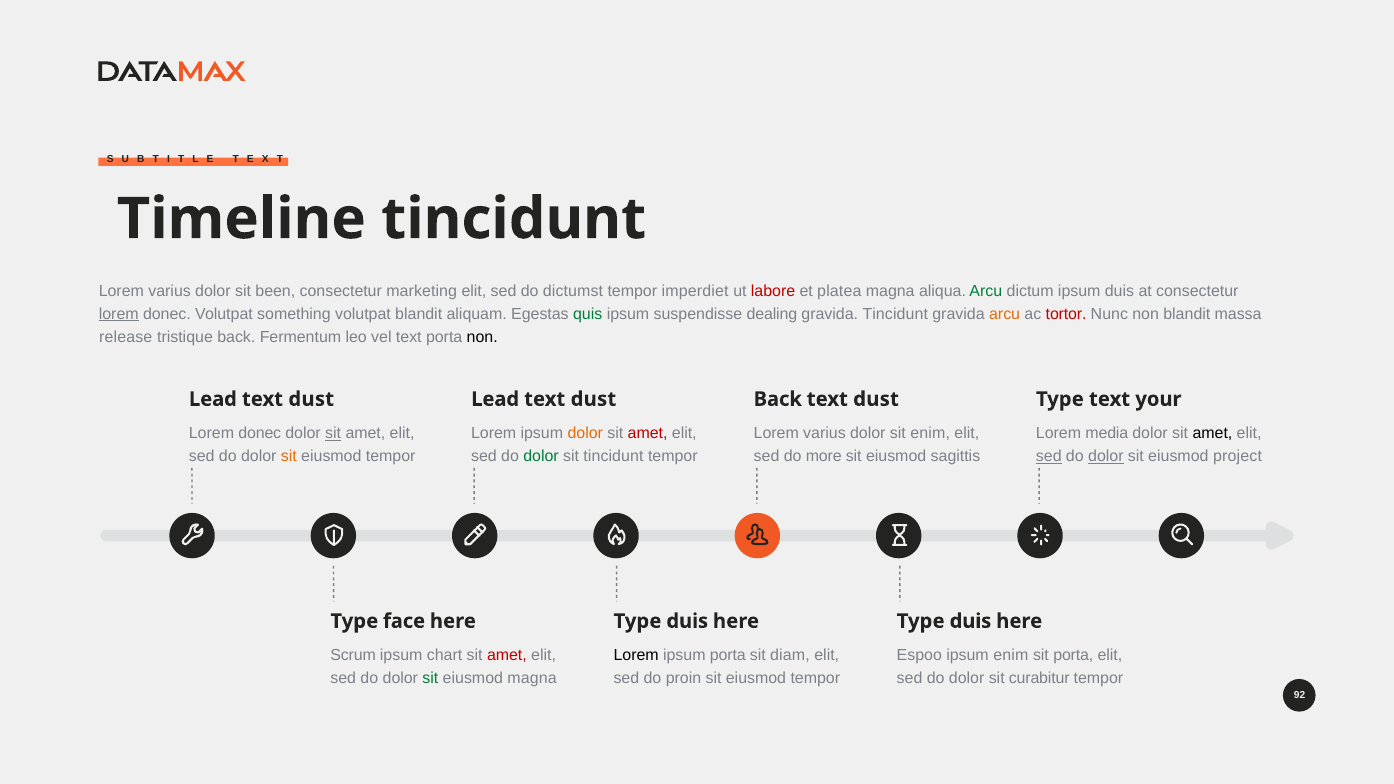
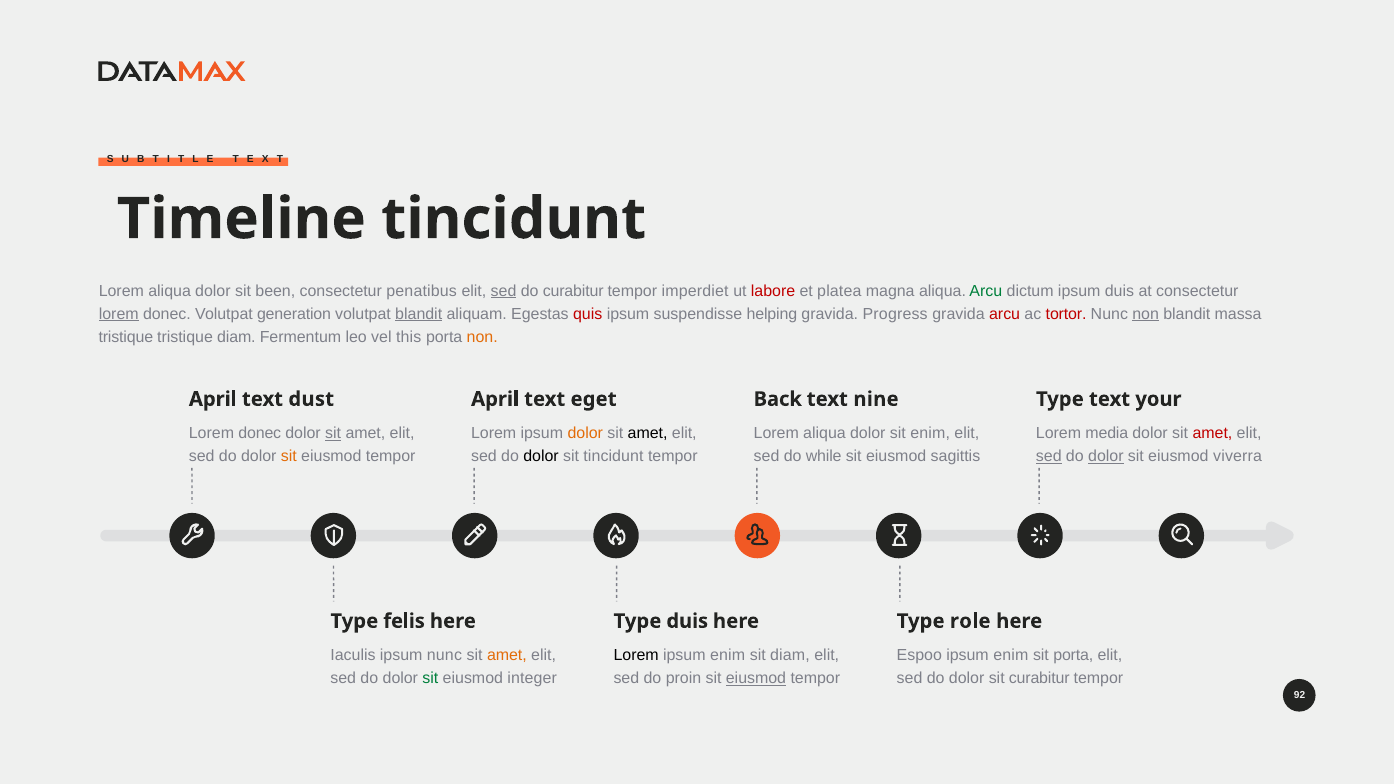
varius: varius -> aliqua (170, 291)
marketing: marketing -> penatibus (422, 291)
sed underline: none -> present (504, 291)
do dictumst: dictumst -> curabitur (573, 291)
something: something -> generation (294, 314)
blandit underline: none -> present (419, 314)
quis colour: green -> red (588, 314)
dealing: dealing -> helping (772, 314)
gravida Tincidunt: Tincidunt -> Progress (895, 314)
arcu colour: orange -> red (1005, 314)
non underline: none -> present (1146, 314)
release: release -> tristique (126, 337)
tristique back: back -> diam (236, 337)
vel text: text -> this (409, 337)
non colour: black -> orange (482, 337)
Lead: Lead -> April (213, 399)
Lead: Lead -> April (495, 399)
dust: dust -> eget (593, 399)
dust: dust -> nine (876, 399)
amet colour: red -> black (648, 433)
varius: varius -> aliqua (825, 433)
amet colour: black -> red (1212, 433)
dolor colour: green -> black (541, 456)
more: more -> while (824, 456)
project: project -> viverra (1238, 456)
face: face -> felis (404, 621)
duis: duis -> role (970, 621)
Scrum: Scrum -> Iaculis (353, 655)
ipsum chart: chart -> nunc (444, 655)
amet colour: red -> orange (507, 655)
porta: porta -> enim (728, 655)
eiusmod magna: magna -> integer (532, 678)
eiusmod underline: none -> present (756, 678)
